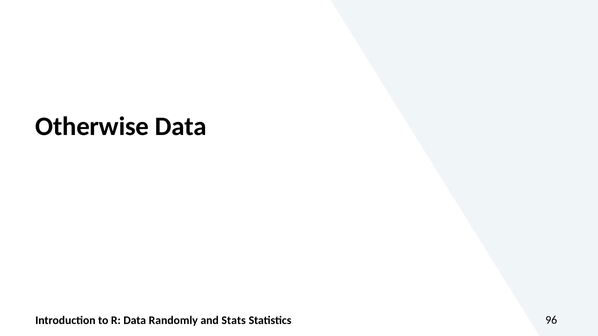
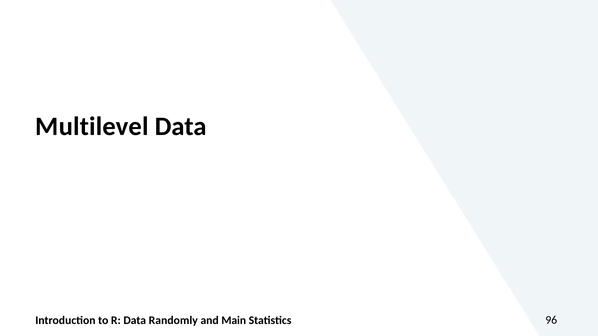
Otherwise: Otherwise -> Multilevel (92, 126)
Stats: Stats -> Main (234, 321)
